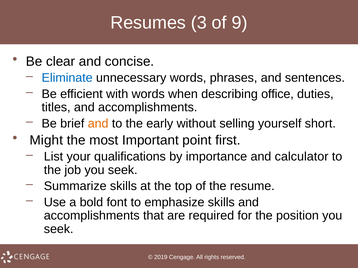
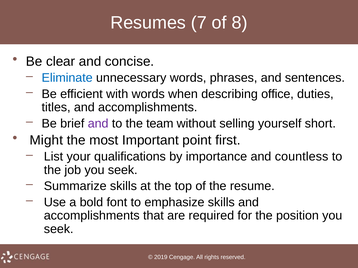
3: 3 -> 7 (199, 23)
9: 9 -> 8 (240, 23)
and colour: orange -> purple (98, 124)
early: early -> team (160, 124)
calculator: calculator -> countless (302, 157)
